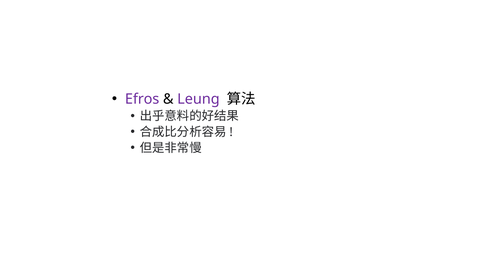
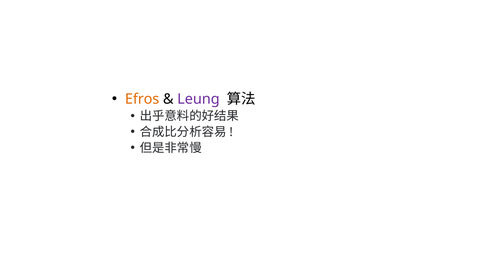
Efros colour: purple -> orange (142, 99)
